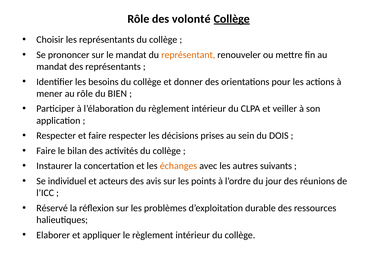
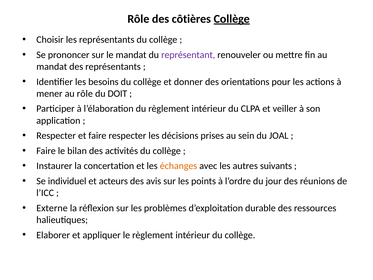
volonté: volonté -> côtières (191, 19)
représentant colour: orange -> purple (188, 55)
BIEN: BIEN -> DOIT (117, 94)
DOIS: DOIS -> JOAL (279, 136)
Réservé: Réservé -> Externe (52, 208)
